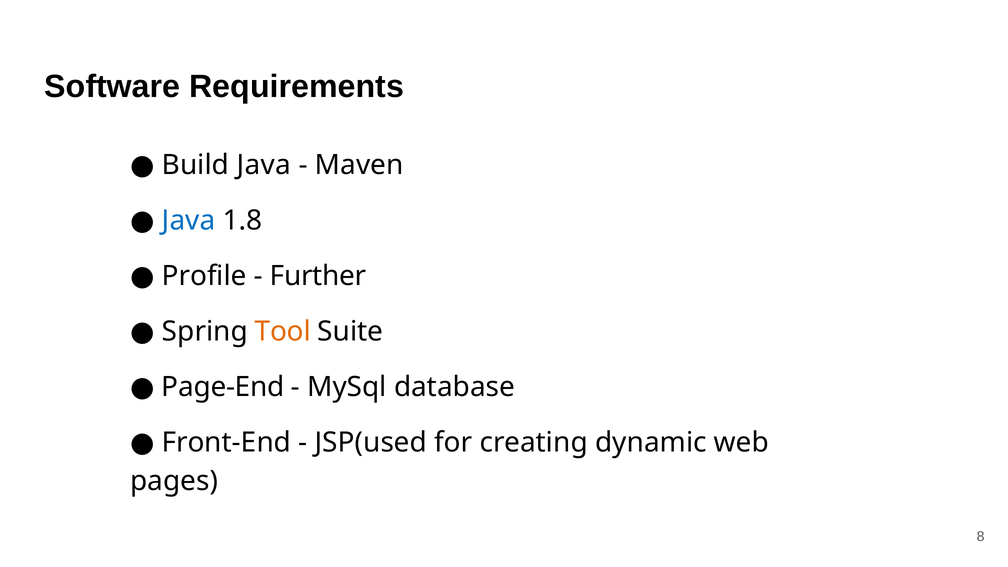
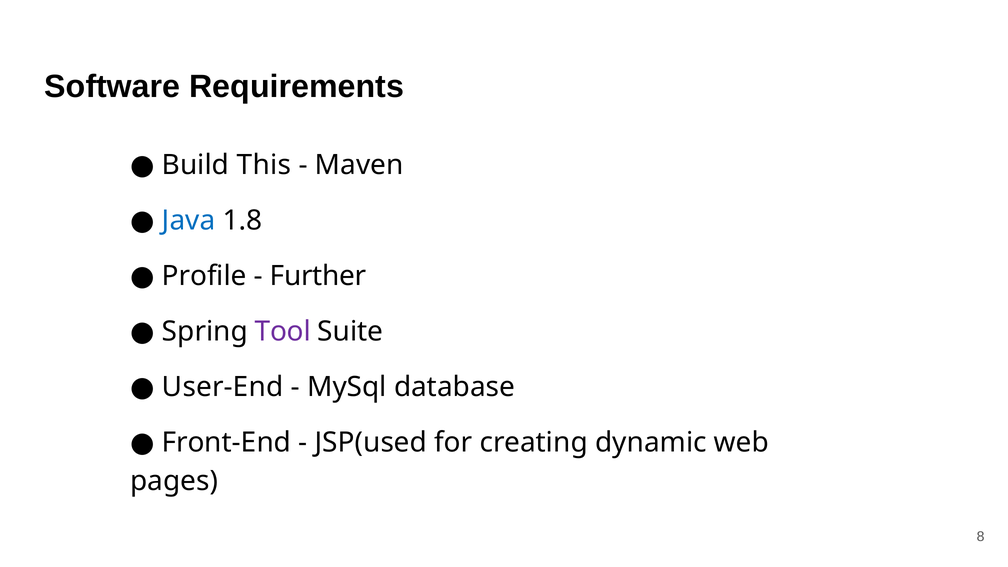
Build Java: Java -> This (264, 165)
Tool colour: orange -> purple (283, 331)
Page-End: Page-End -> User-End (223, 387)
